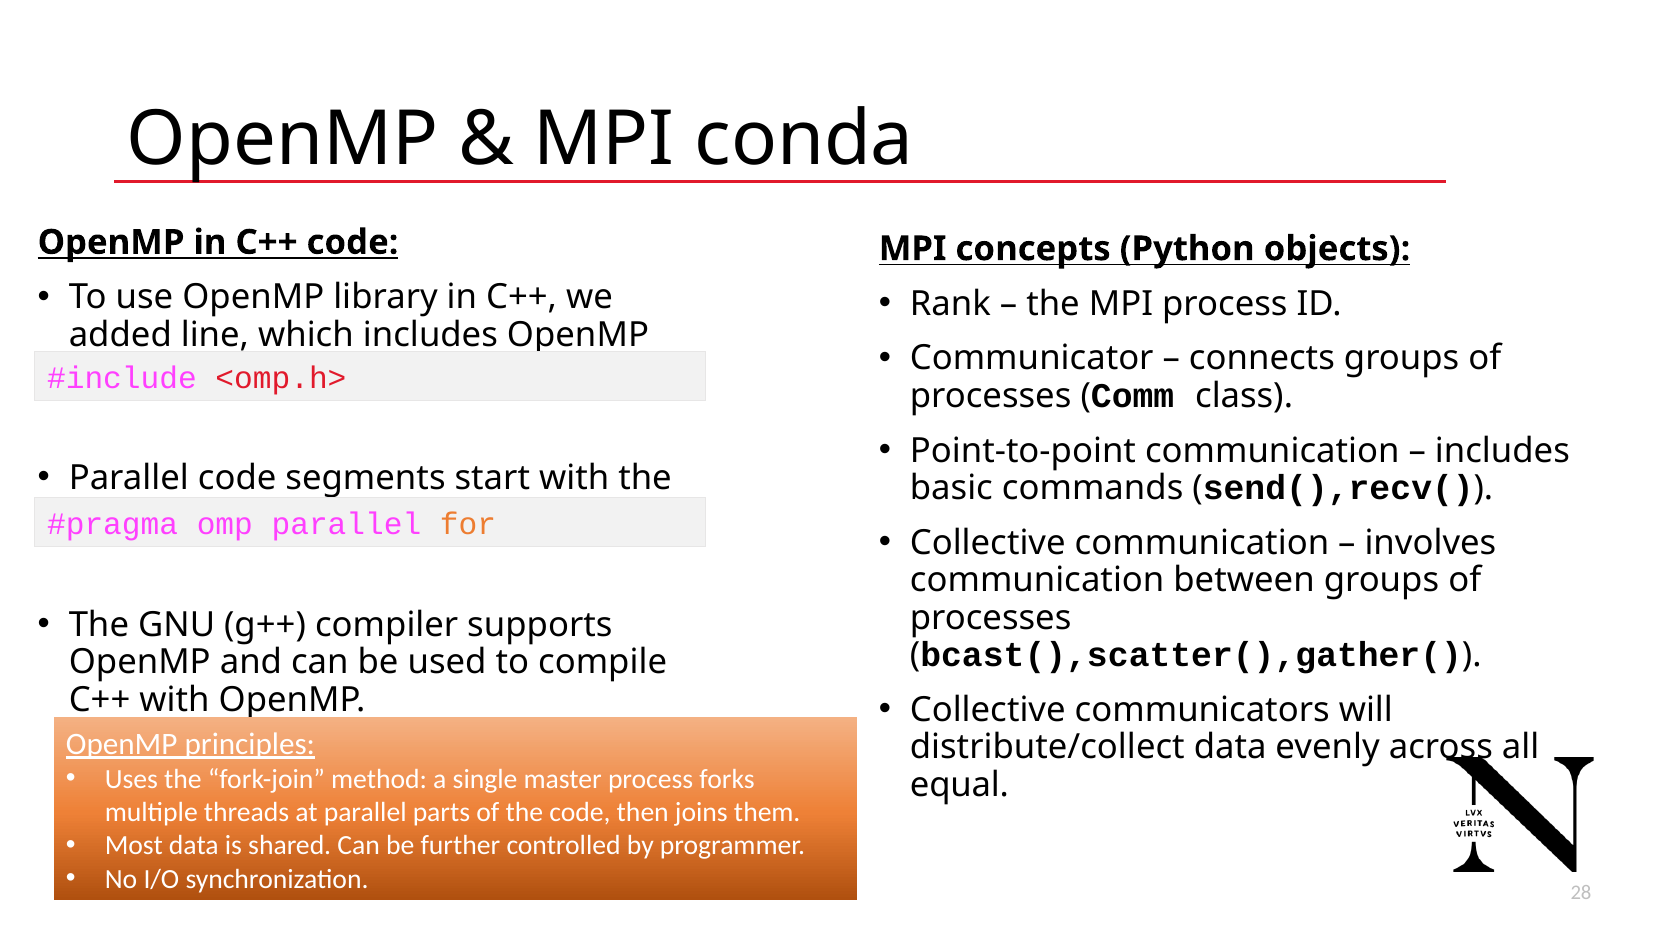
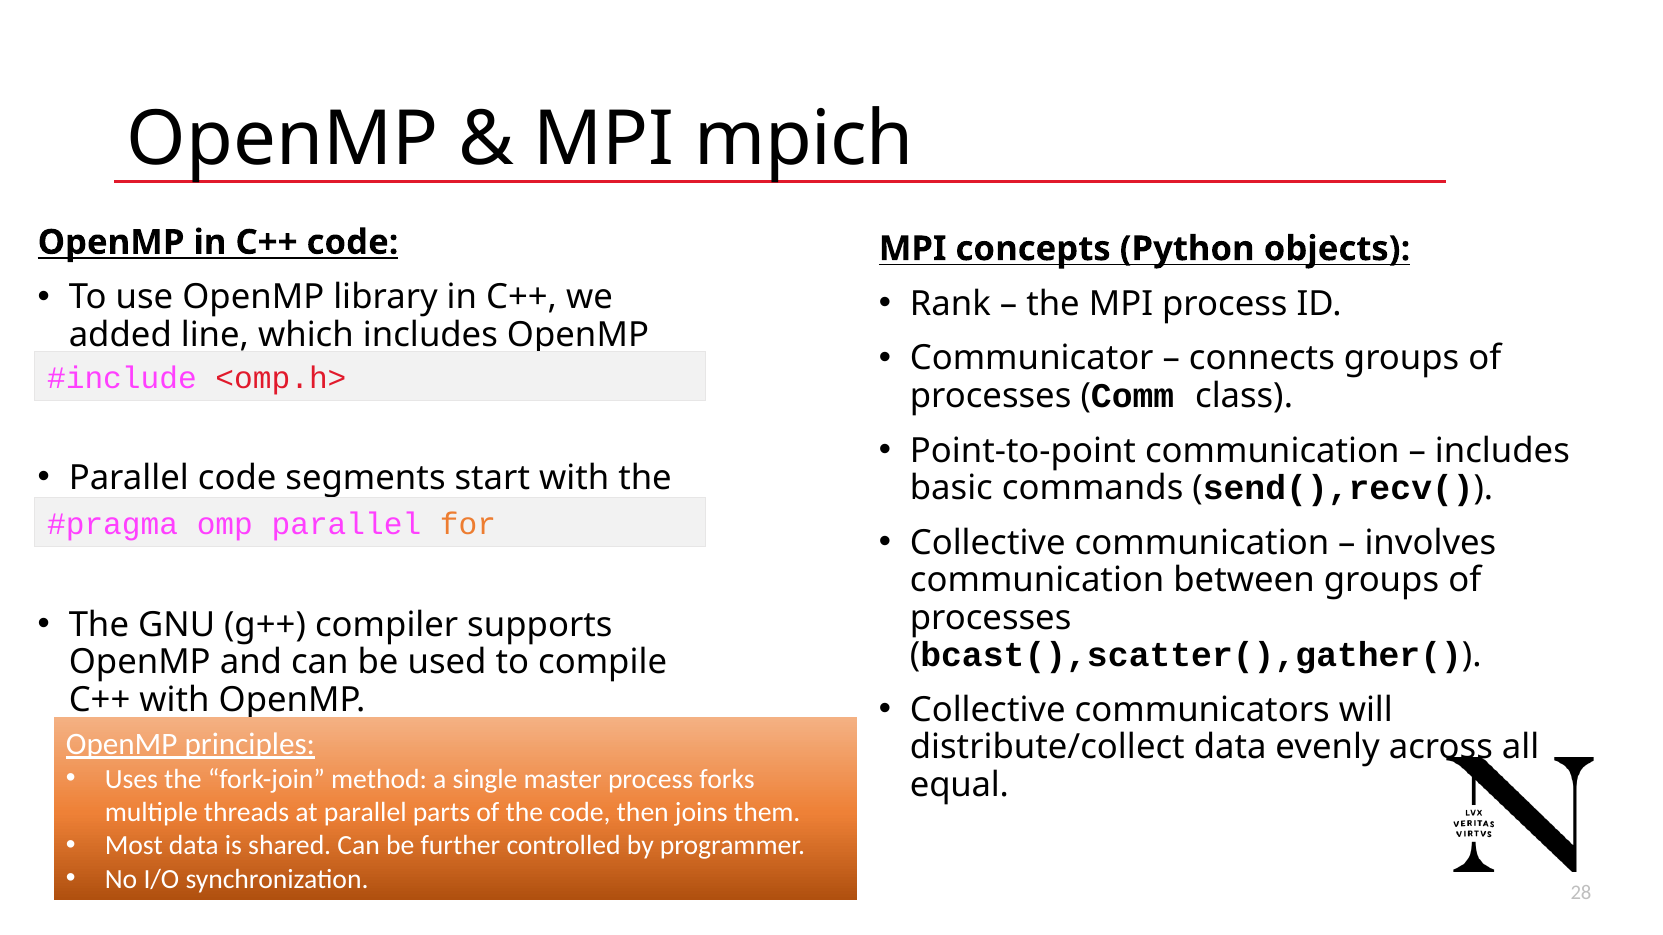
conda: conda -> mpich (804, 140)
